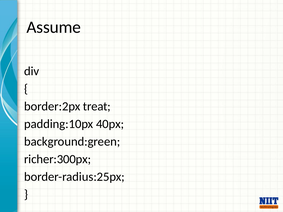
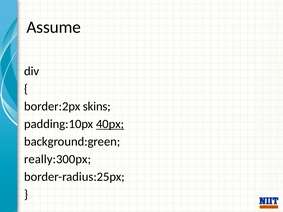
treat: treat -> skins (97, 106)
40px underline: none -> present (110, 124)
richer:300px: richer:300px -> really:300px (58, 159)
